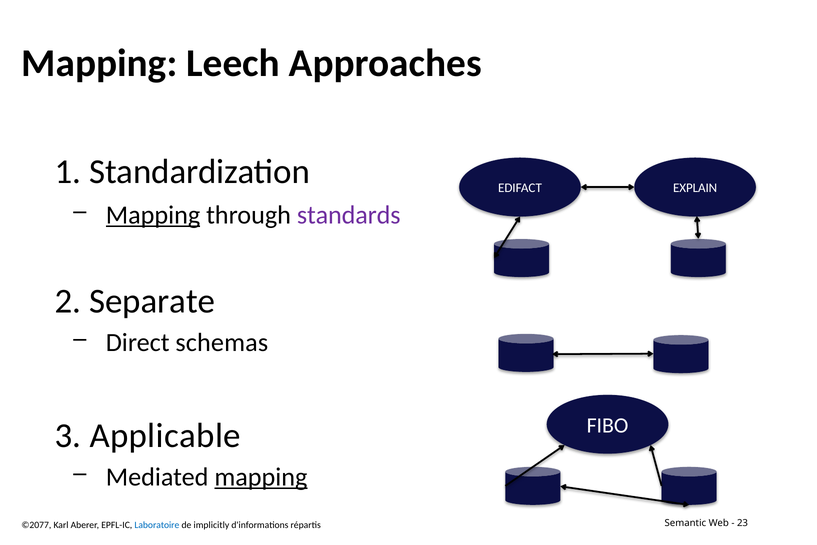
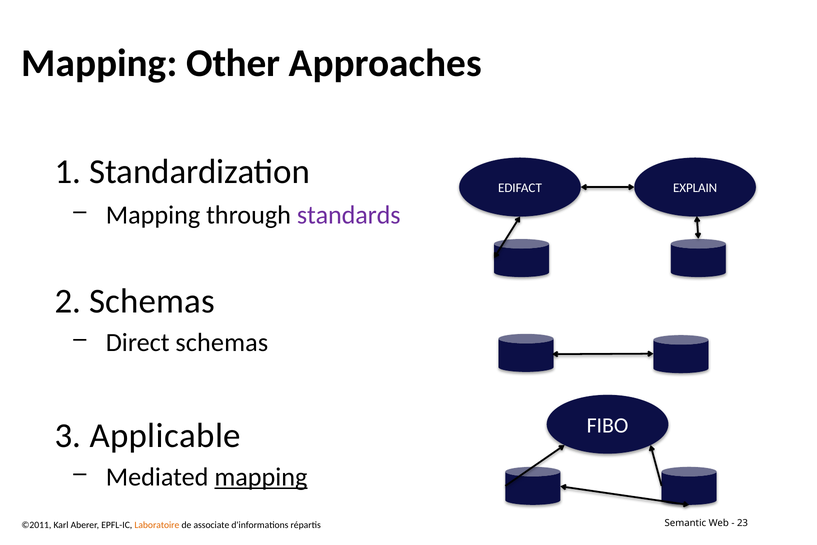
Leech: Leech -> Other (233, 63)
Mapping underline: present -> none (153, 215)
2 Separate: Separate -> Schemas (152, 301)
©2077: ©2077 -> ©2011 (36, 525)
Laboratoire colour: blue -> orange (157, 525)
implicitly: implicitly -> associate (211, 525)
